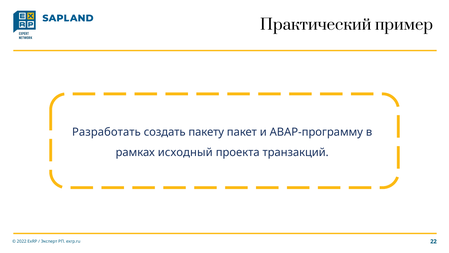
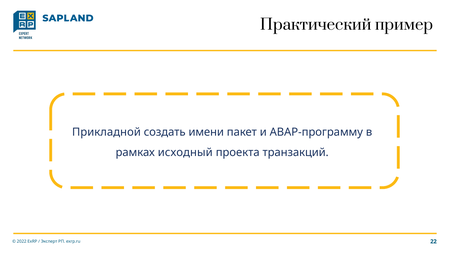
Разработать: Разработать -> Прикладной (106, 132)
пакету: пакету -> имени (206, 132)
